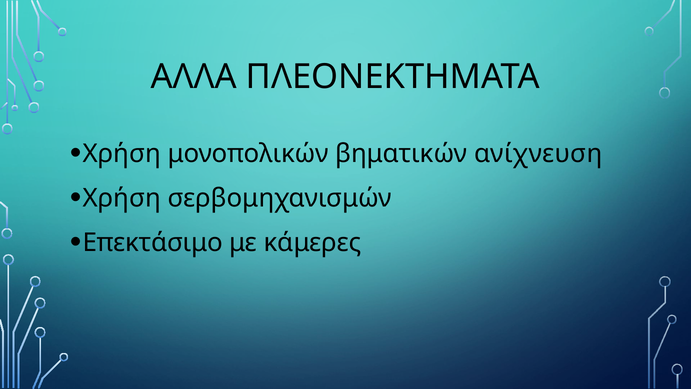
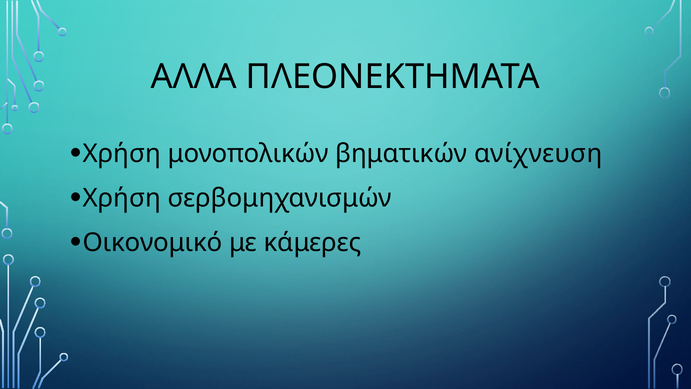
Επεκτάσιμο: Επεκτάσιμο -> Οικονομικό (153, 243)
